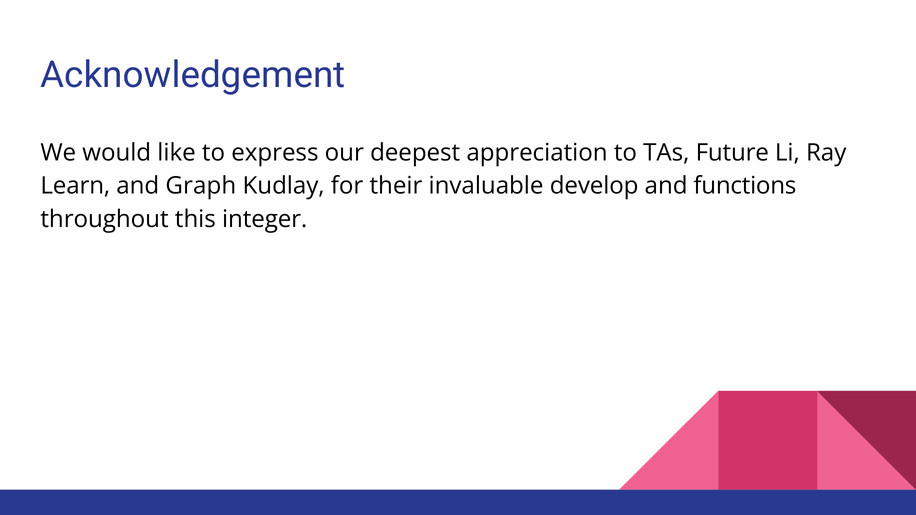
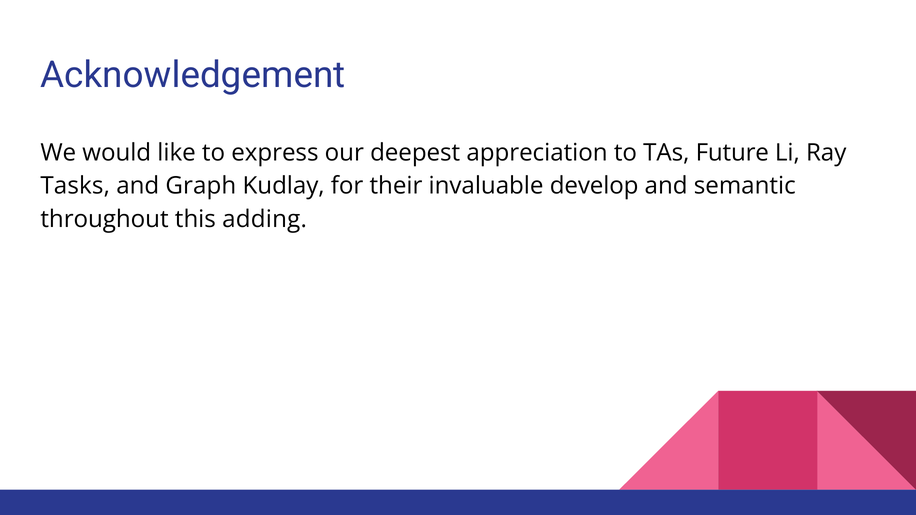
Learn: Learn -> Tasks (75, 186)
functions: functions -> semantic (745, 186)
integer: integer -> adding (265, 219)
